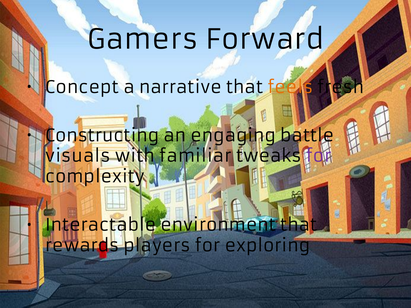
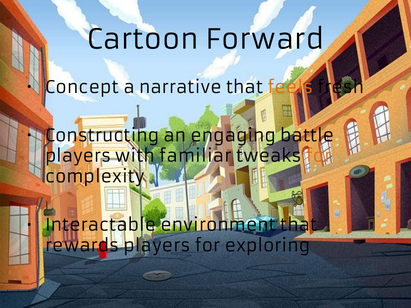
Gamers: Gamers -> Cartoon (143, 40)
visuals: visuals -> players (78, 156)
for colour: purple -> orange (319, 156)
